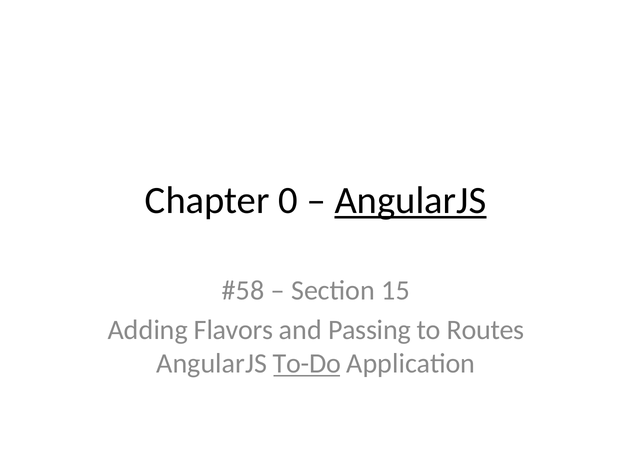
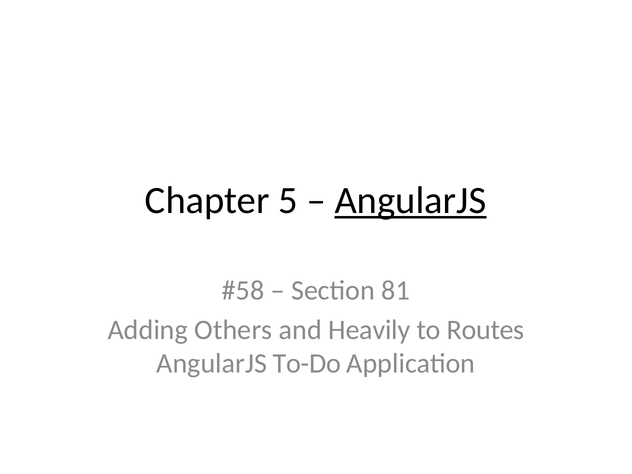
0: 0 -> 5 (288, 201)
15: 15 -> 81 (396, 291)
Flavors: Flavors -> Others (233, 330)
Passing: Passing -> Heavily (369, 330)
To-Do underline: present -> none (307, 364)
